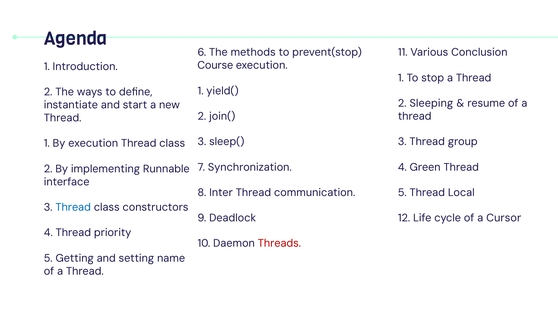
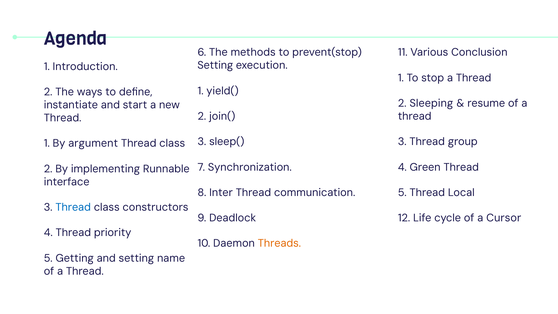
Course: Course -> Setting (215, 65)
By execution: execution -> argument (93, 143)
Threads colour: red -> orange (279, 243)
